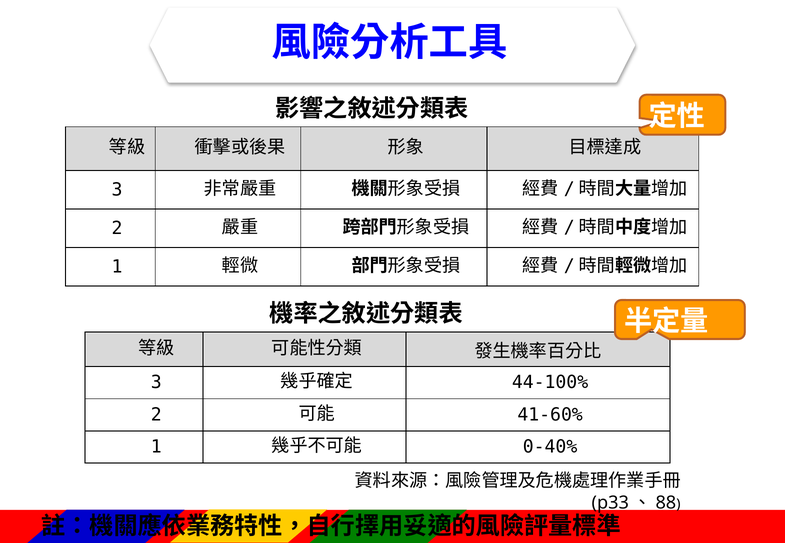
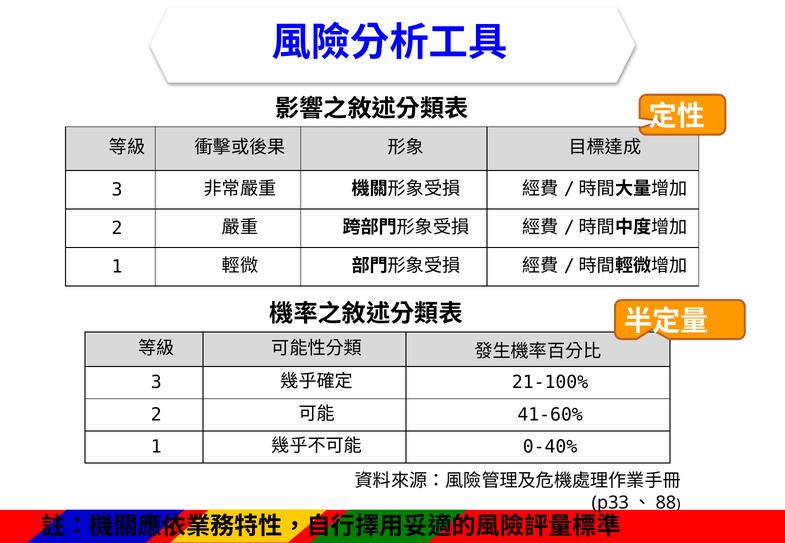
44-100%: 44-100% -> 21-100% (550, 383)
